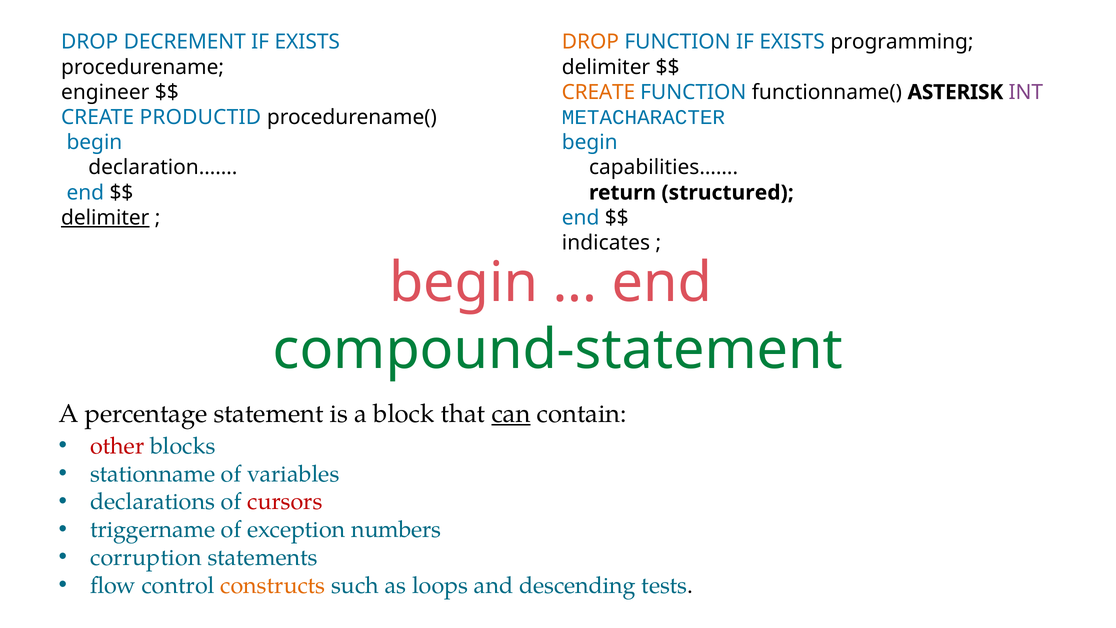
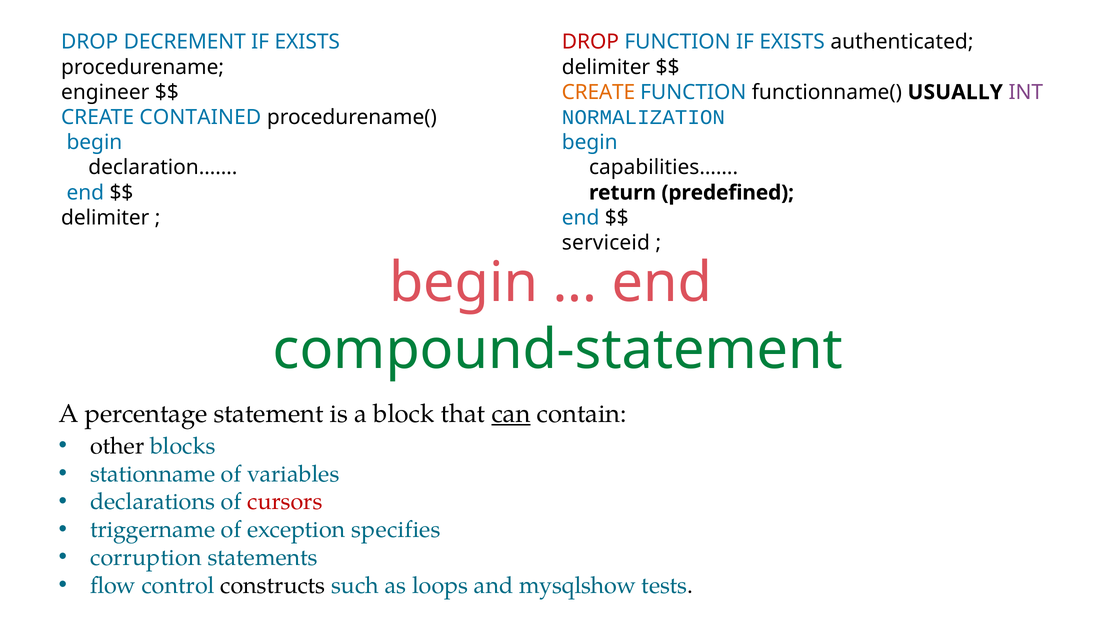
DROP colour: orange -> red (590, 42)
programming: programming -> authenticated (902, 42)
ASTERISK: ASTERISK -> USUALLY (955, 92)
METACHARACTER: METACHARACTER -> NORMALIZATION (643, 117)
PRODUCTID: PRODUCTID -> CONTAINED (200, 117)
structured: structured -> predefined (728, 193)
delimiter underline: present -> none (105, 218)
indicates: indicates -> serviceid (606, 243)
other colour: red -> black (117, 446)
numbers: numbers -> specifies (396, 529)
constructs colour: orange -> black (273, 585)
descending: descending -> mysqlshow (578, 585)
